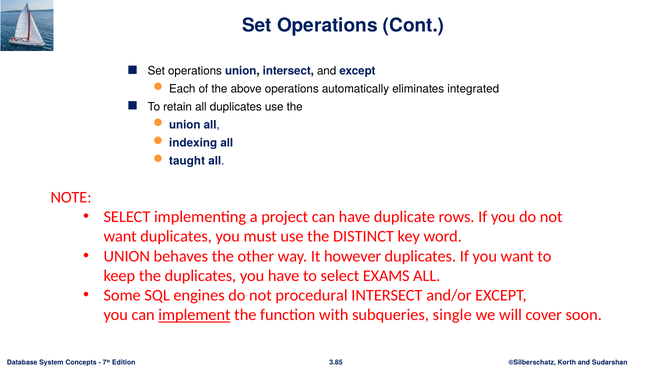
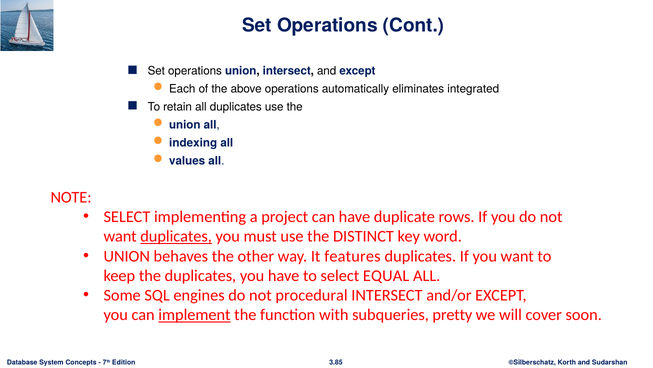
taught: taught -> values (187, 161)
duplicates underline: none -> present (176, 236)
however: however -> features (352, 256)
EXAMS: EXAMS -> EQUAL (386, 275)
single: single -> pretty (452, 314)
